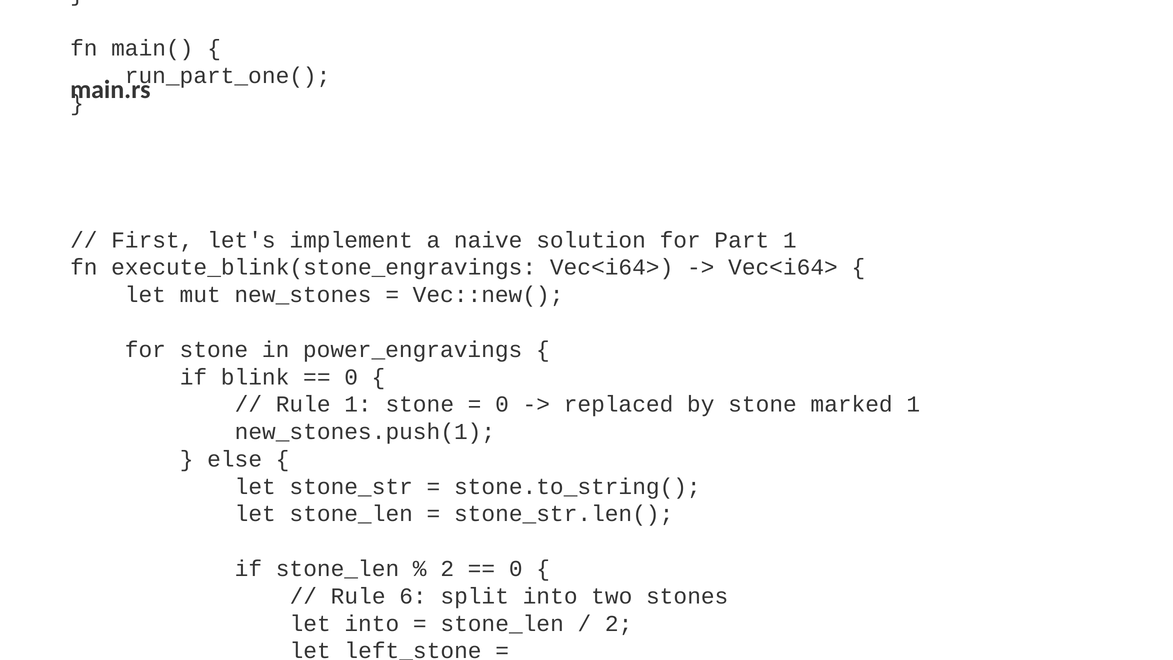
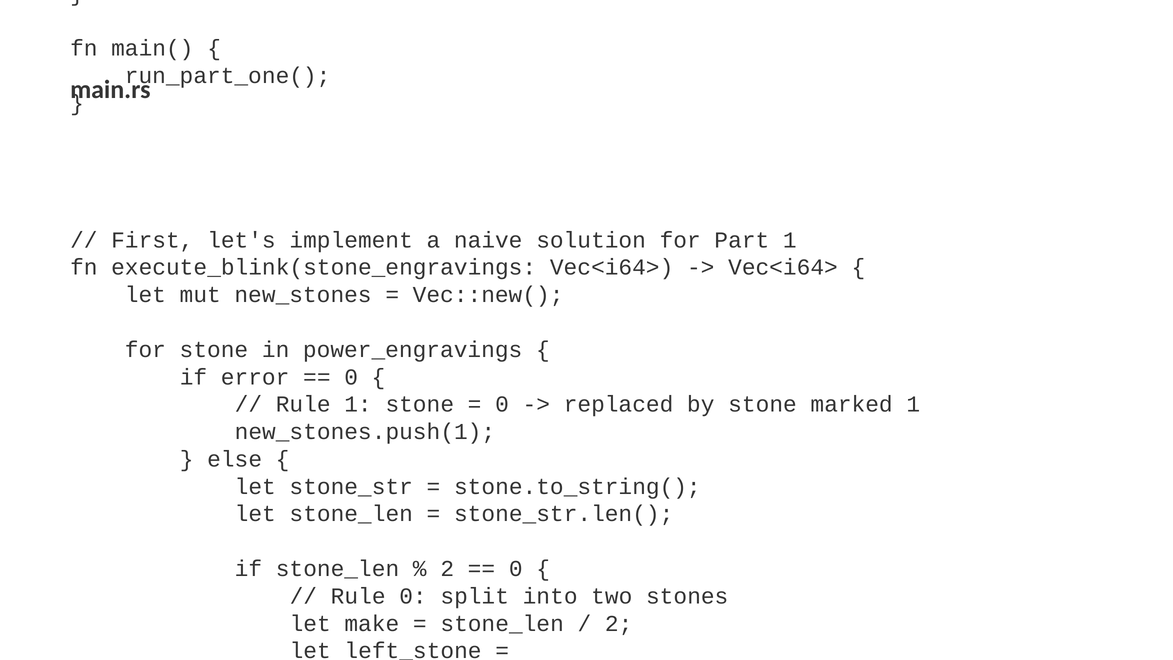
blink: blink -> error (255, 377)
Rule 6: 6 -> 0 (413, 596)
let into: into -> make (372, 623)
